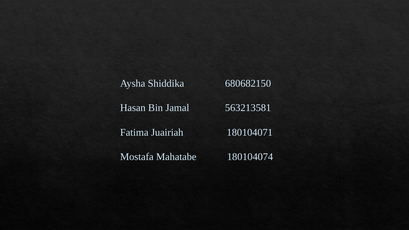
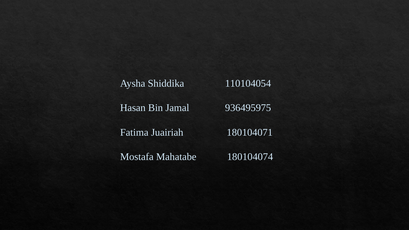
680682150: 680682150 -> 110104054 (248, 83)
563213581: 563213581 -> 936495975 (248, 108)
